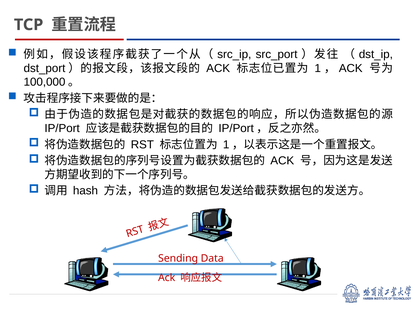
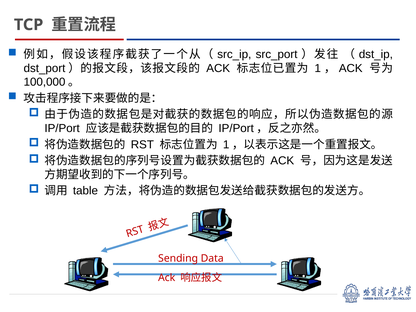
hash: hash -> table (85, 191)
